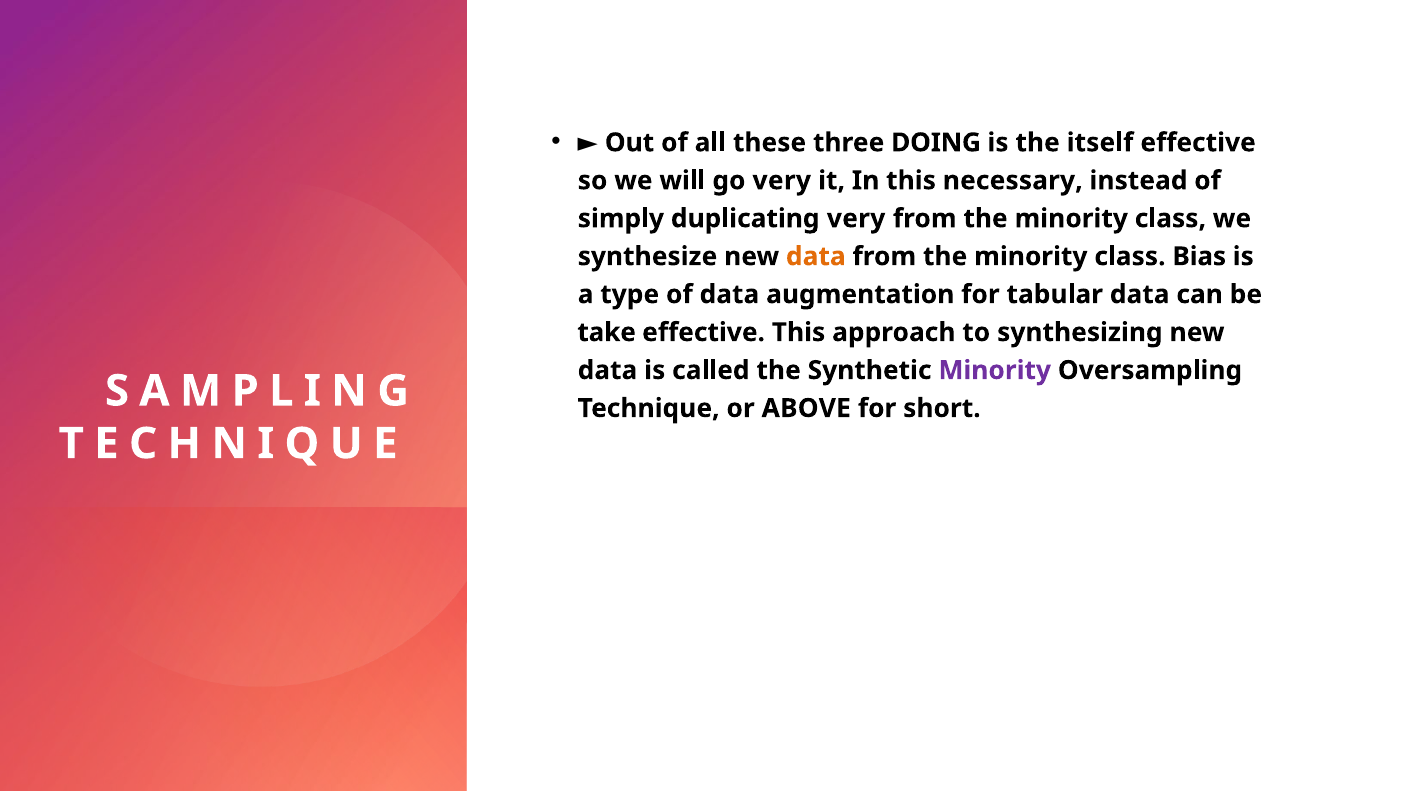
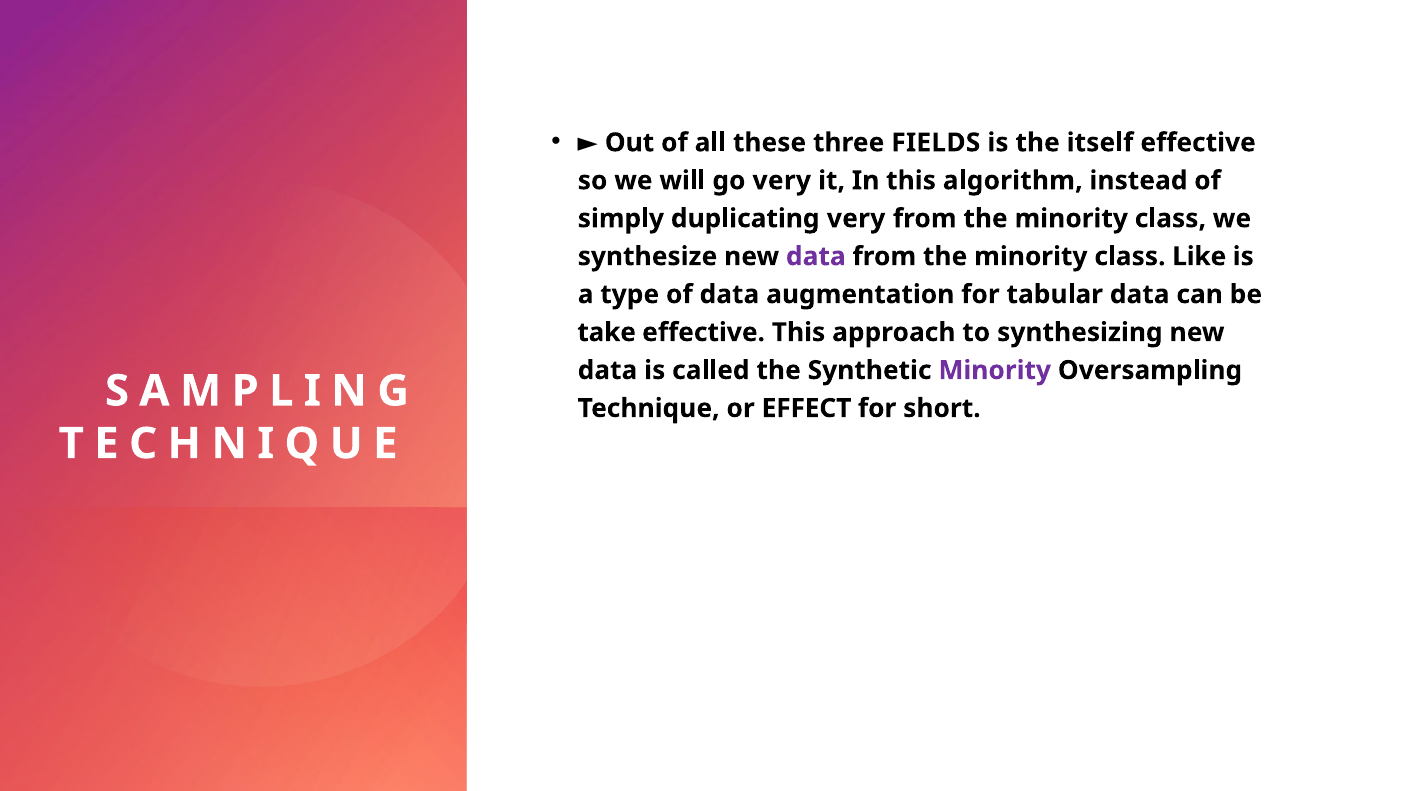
DOING: DOING -> FIELDS (936, 143)
necessary: necessary -> algorithm (1013, 181)
data colour: orange -> purple (816, 257)
Bias: Bias -> Like (1199, 257)
ABOVE: ABOVE -> EFFECT (806, 409)
